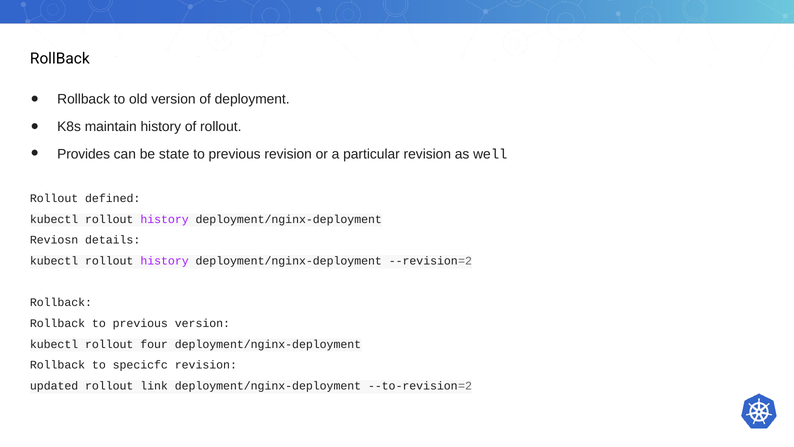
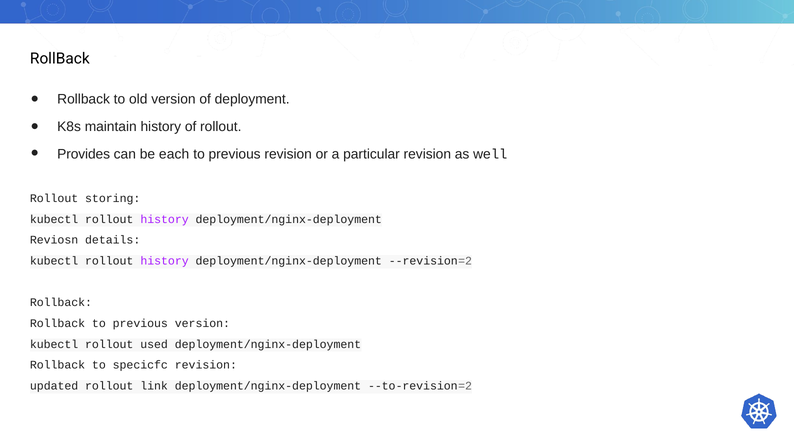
state: state -> each (174, 154)
defined: defined -> storing (113, 198)
four: four -> used (154, 344)
